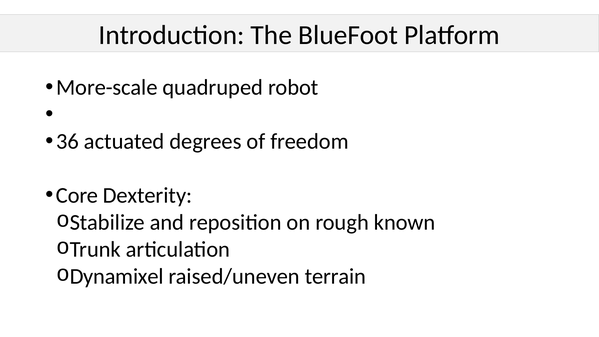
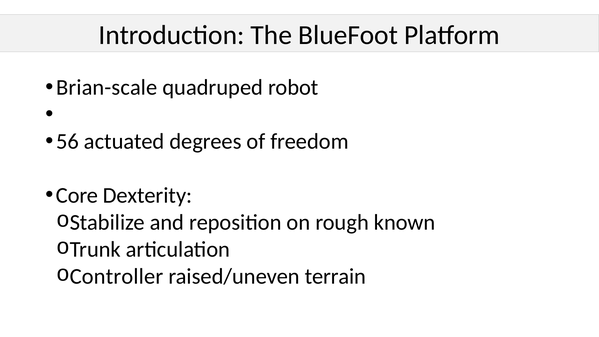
More-scale: More-scale -> Brian-scale (107, 88)
36: 36 -> 56 (68, 141)
Dynamixel: Dynamixel -> Controller (116, 276)
